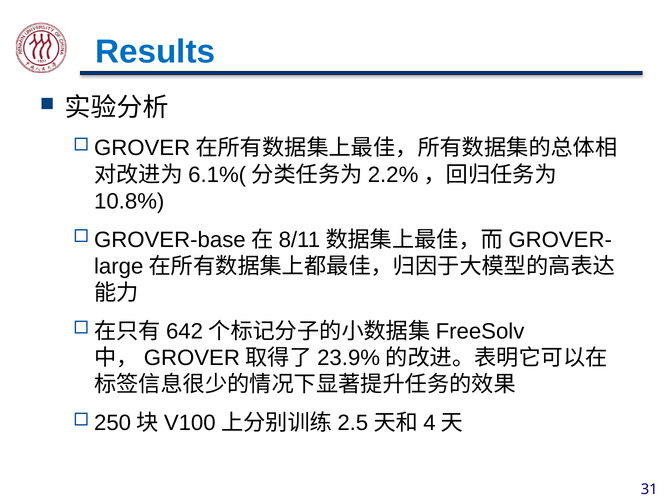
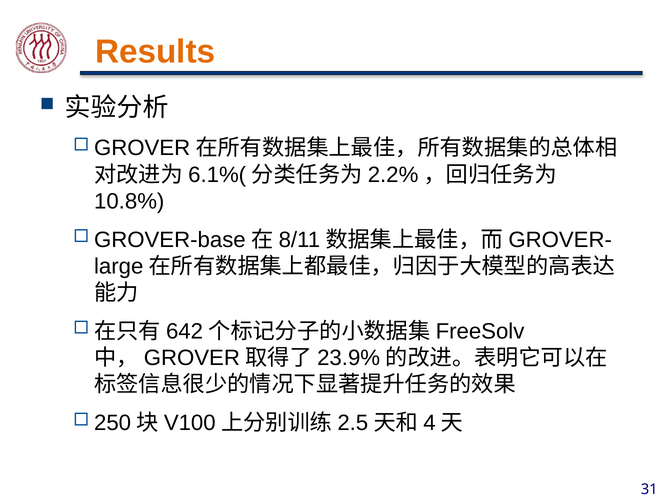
Results colour: blue -> orange (155, 52)
